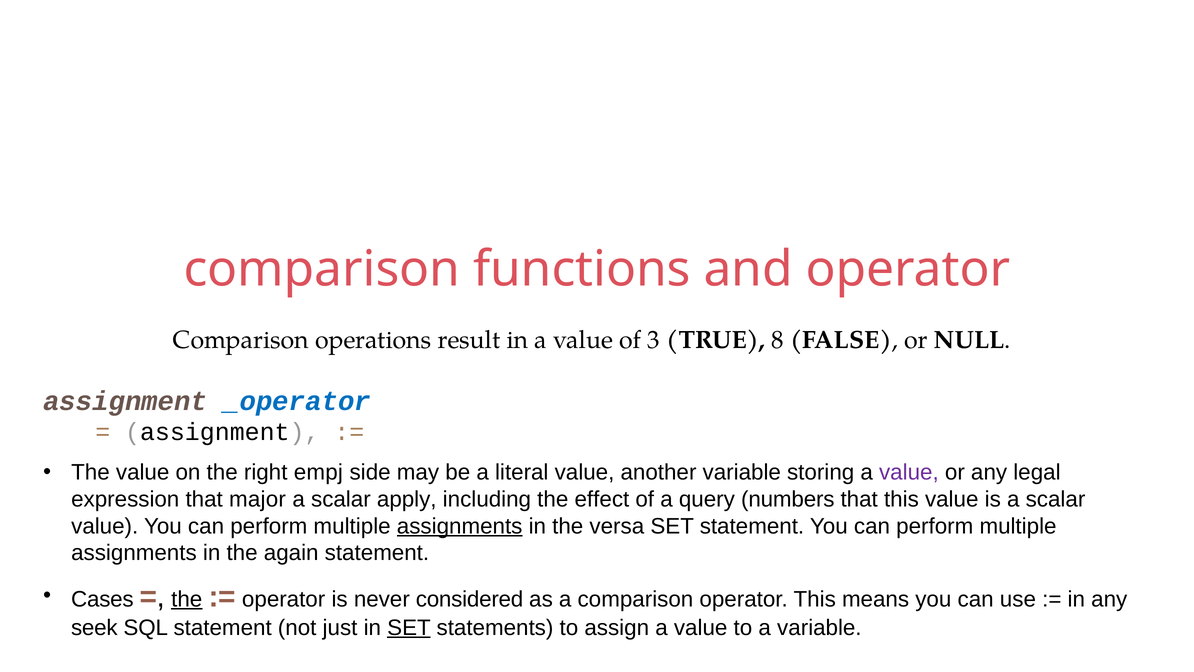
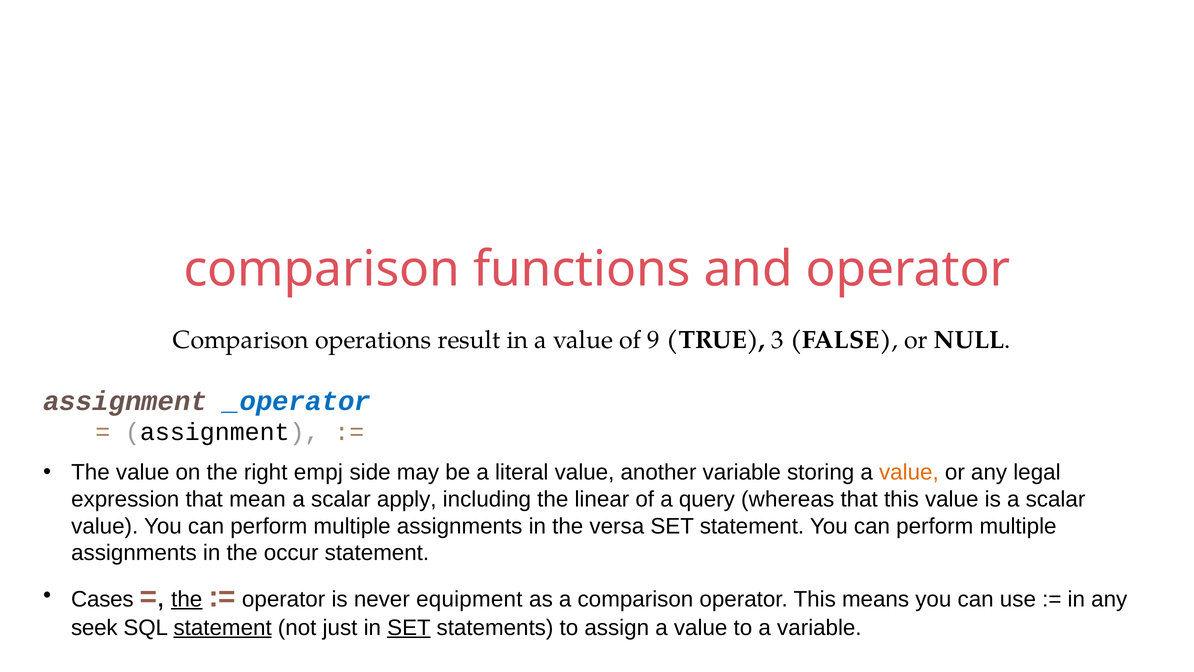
3: 3 -> 9 (654, 340)
8: 8 -> 3 (778, 340)
value colour: purple -> orange (909, 472)
major: major -> mean (257, 499)
effect: effect -> linear (602, 499)
numbers: numbers -> whereas (788, 499)
assignments underline: present -> none (460, 526)
again: again -> occur (291, 553)
considered: considered -> equipment (469, 599)
statement underline: none -> present (223, 627)
